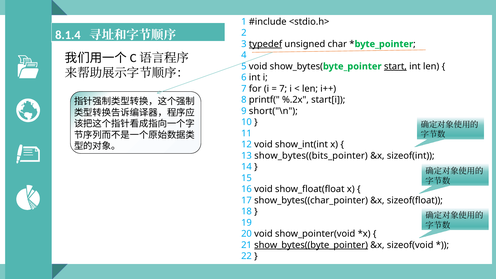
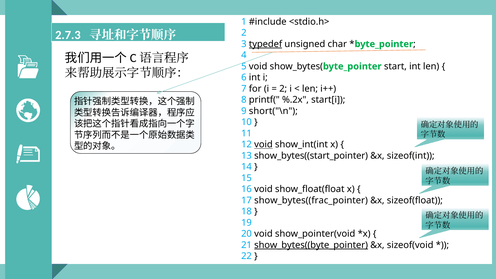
8.1.4: 8.1.4 -> 2.7.3 (68, 35)
start underline: present -> none (395, 66)
7: 7 -> 2 (283, 89)
void underline: none -> present (263, 144)
show_bytes((bits_pointer: show_bytes((bits_pointer -> show_bytes((start_pointer (311, 156)
show_bytes((char_pointer: show_bytes((char_pointer -> show_bytes((frac_pointer (311, 200)
